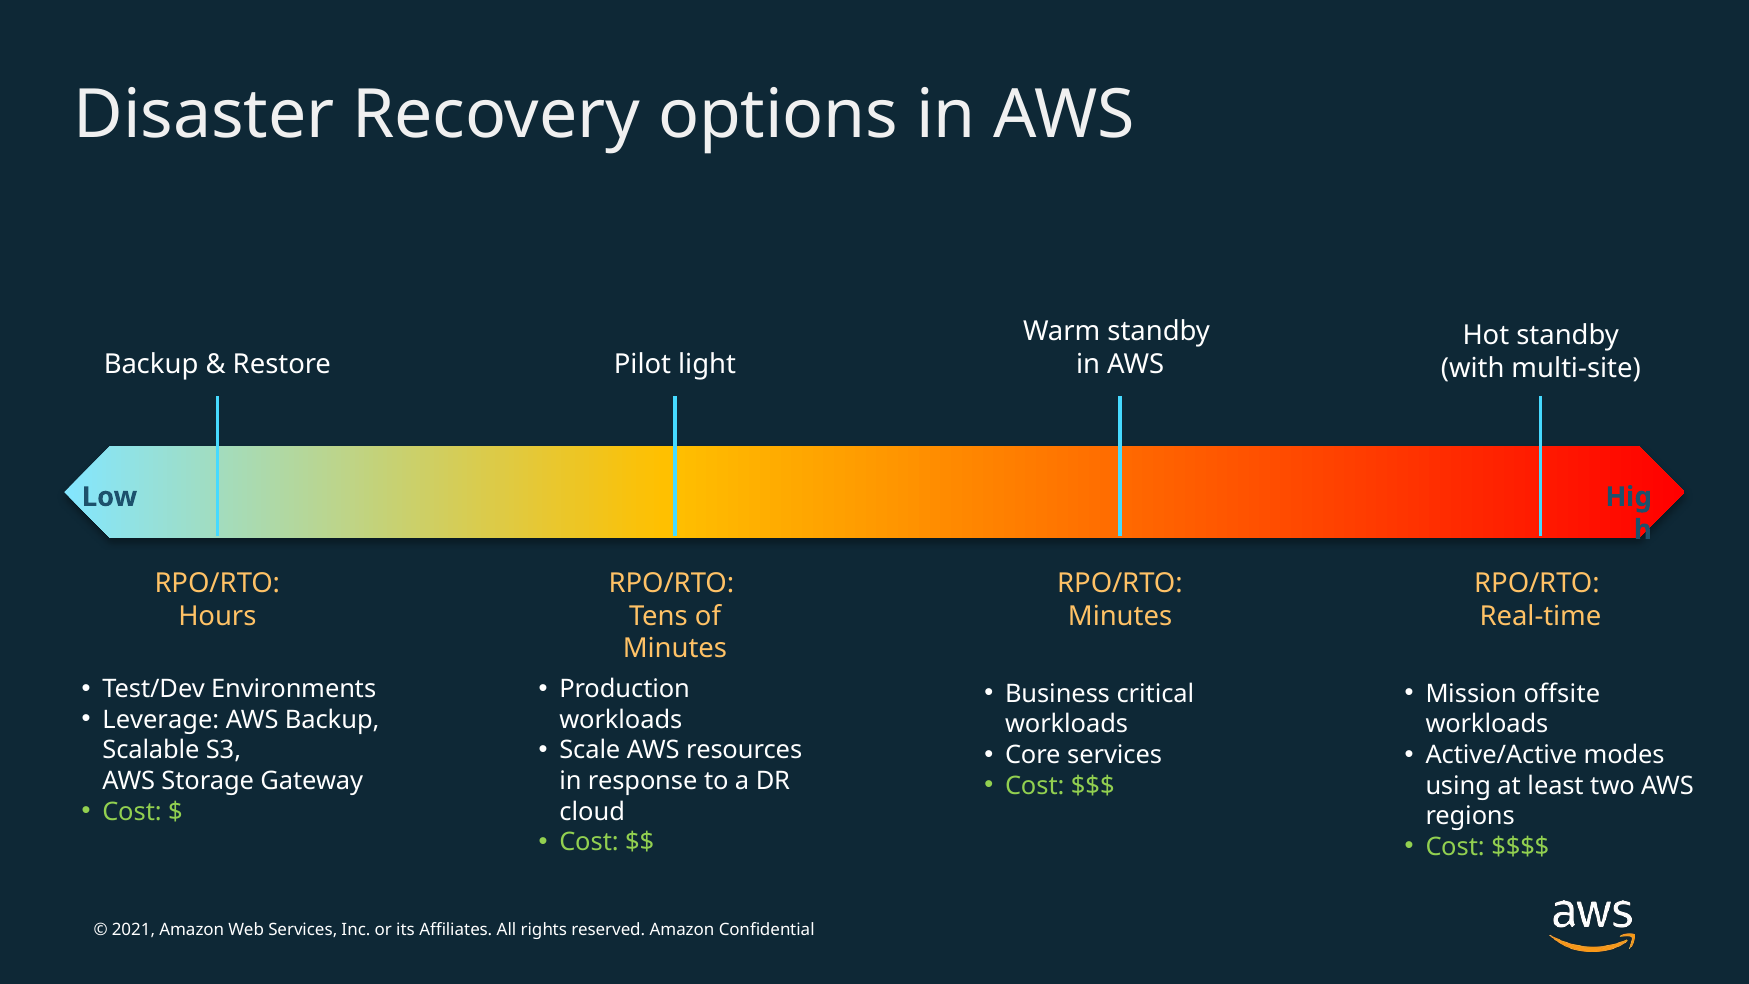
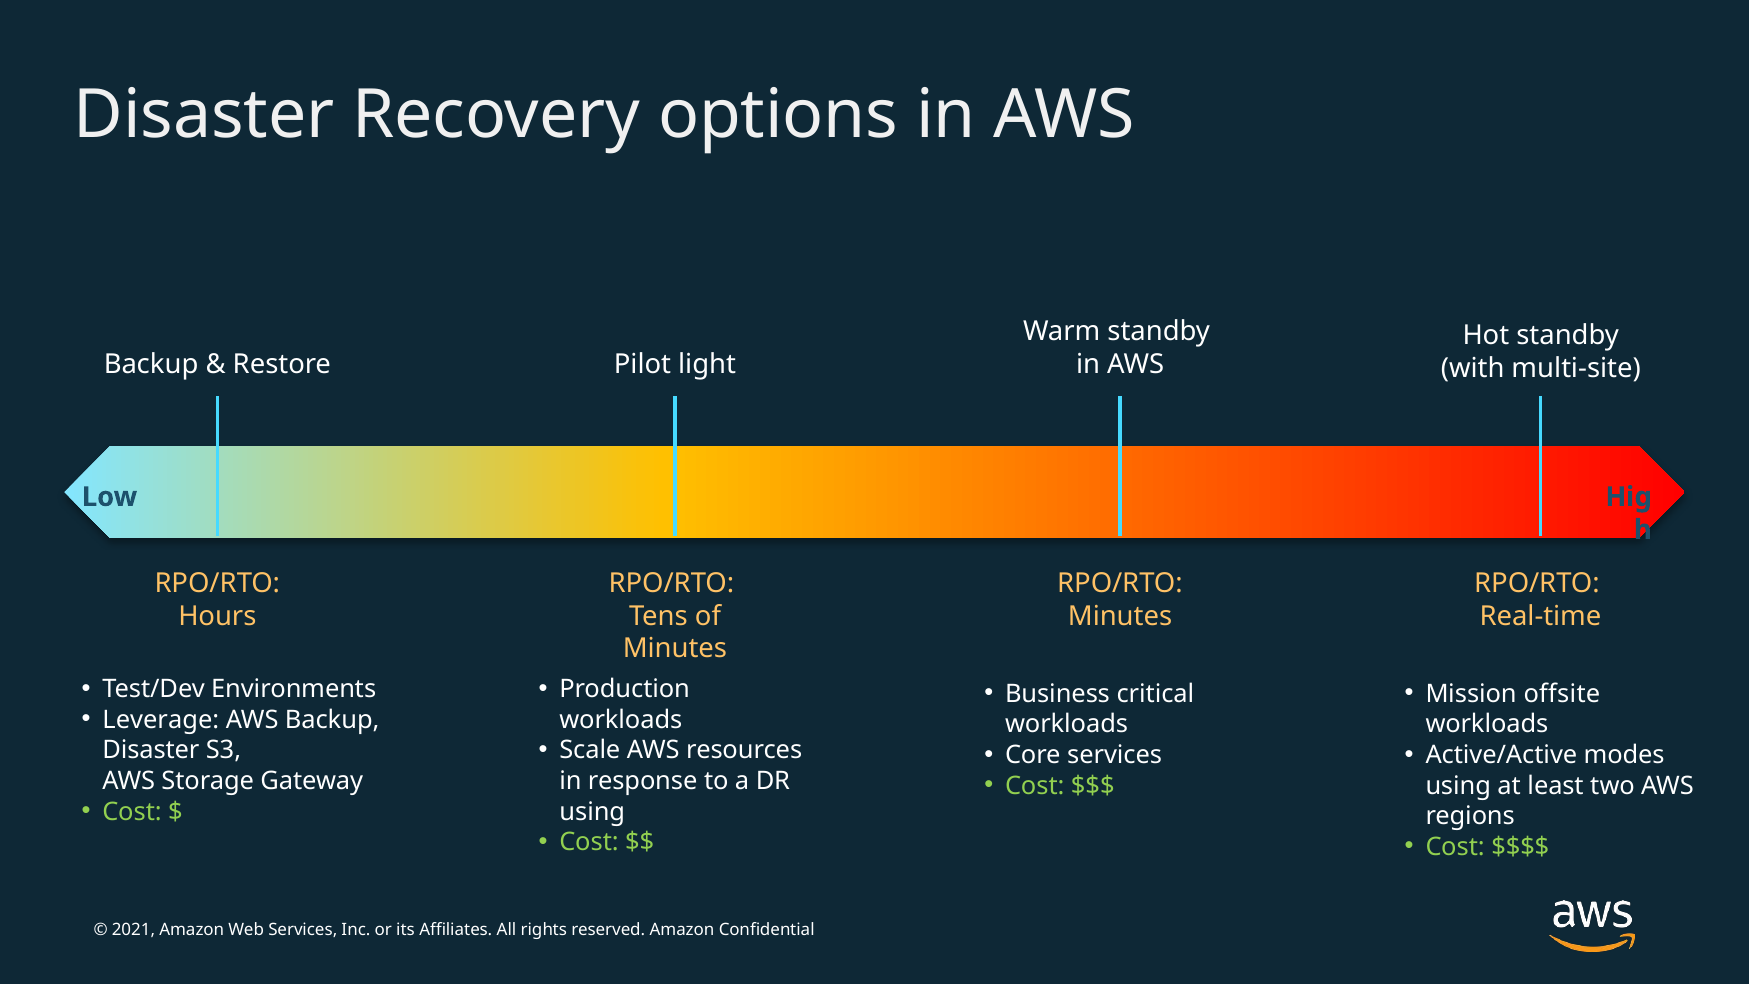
Scalable: Scalable -> Disaster (151, 750)
cloud: cloud -> using (592, 812)
